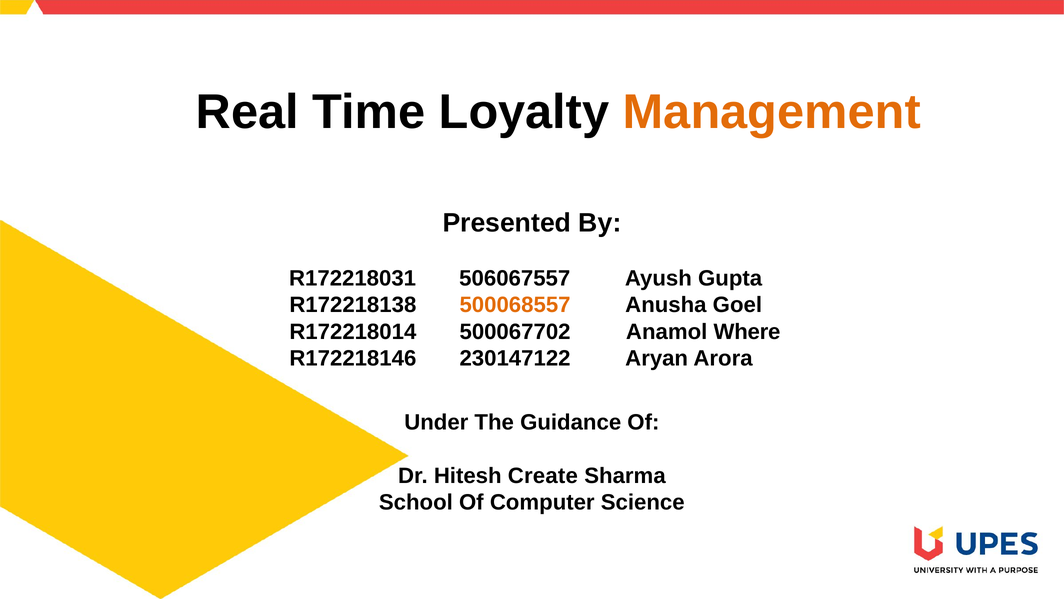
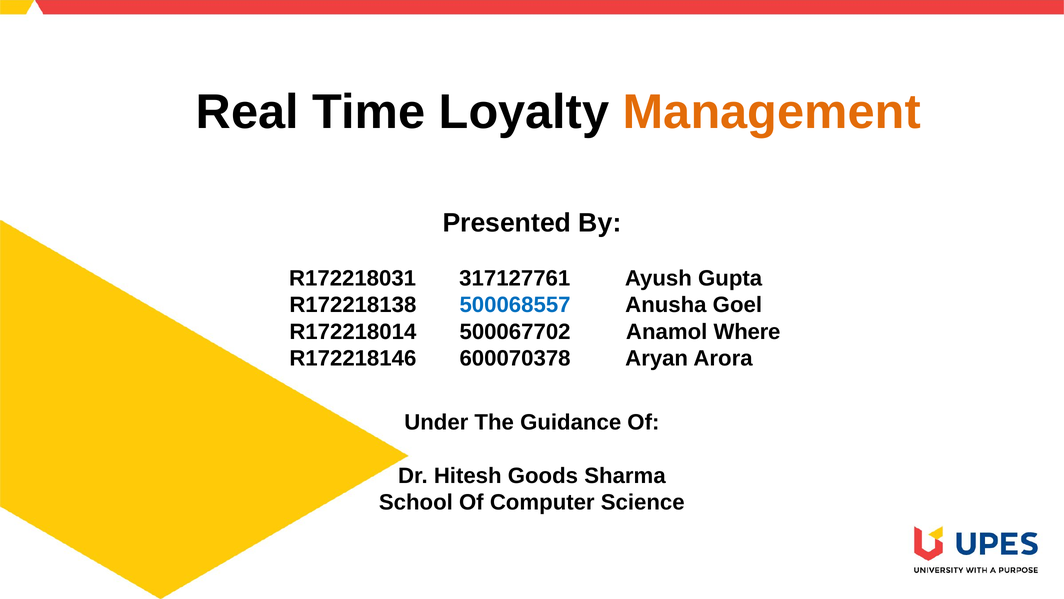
506067557: 506067557 -> 317127761 (515, 278)
500068557 colour: orange -> blue (515, 305)
230147122: 230147122 -> 600070378 (515, 358)
Create: Create -> Goods (543, 475)
